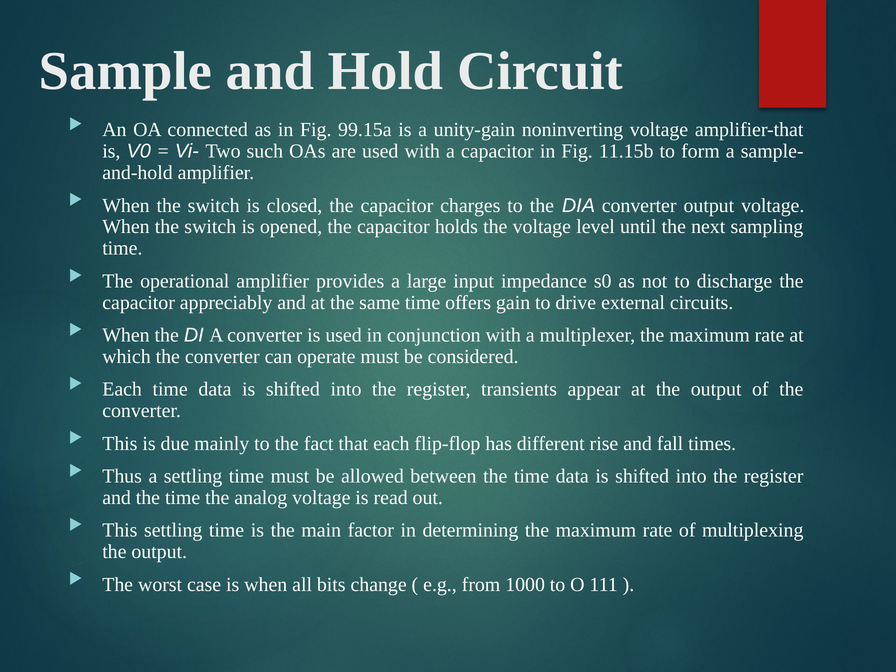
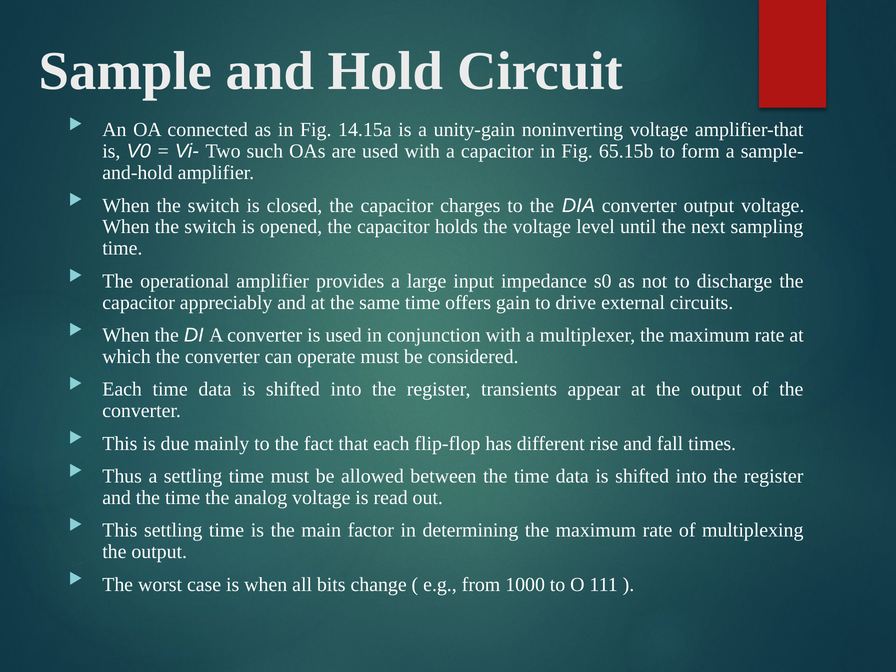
99.15a: 99.15a -> 14.15a (365, 130)
11.15b: 11.15b -> 65.15b (626, 151)
